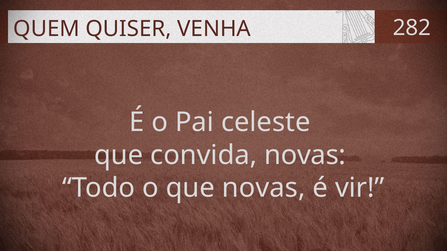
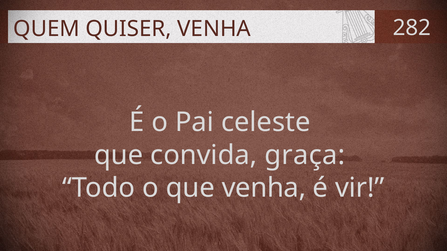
convida novas: novas -> graça (305, 155)
que novas: novas -> venha (264, 188)
